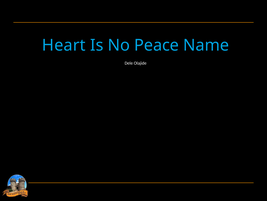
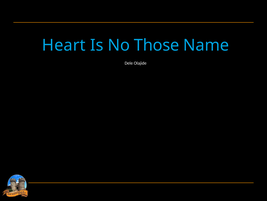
Peace: Peace -> Those (157, 45)
